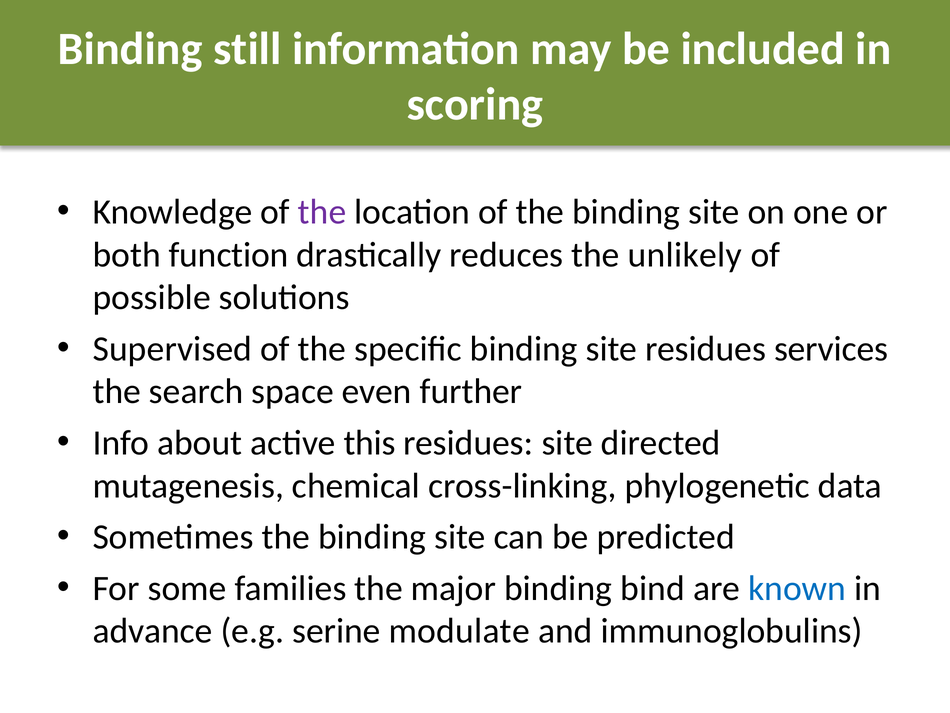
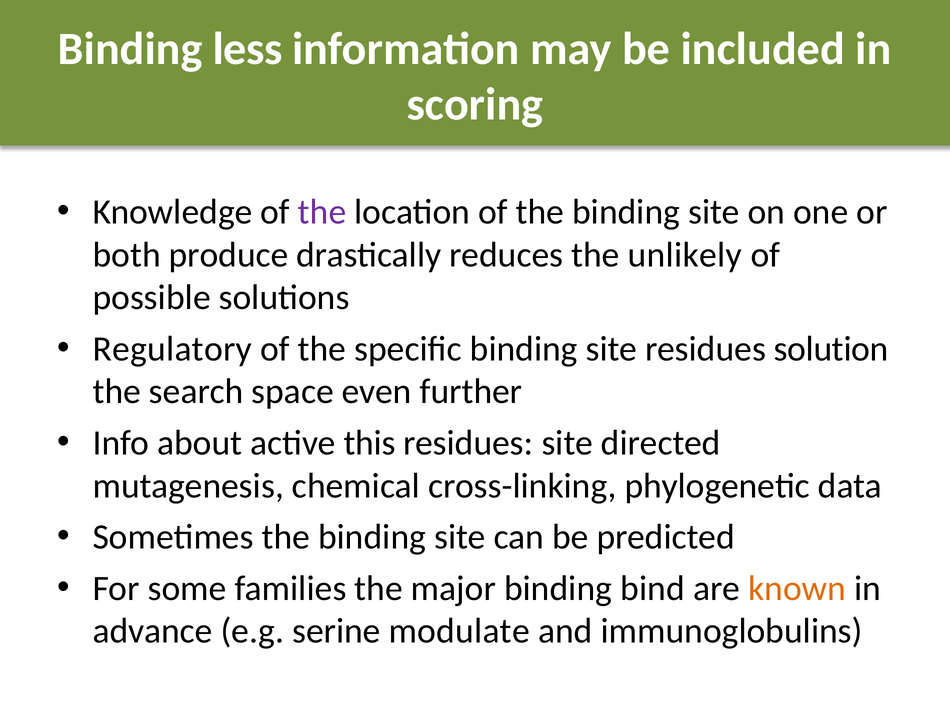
still: still -> less (248, 49)
function: function -> produce (229, 255)
Supervised: Supervised -> Regulatory (172, 349)
services: services -> solution (831, 349)
known colour: blue -> orange (797, 588)
